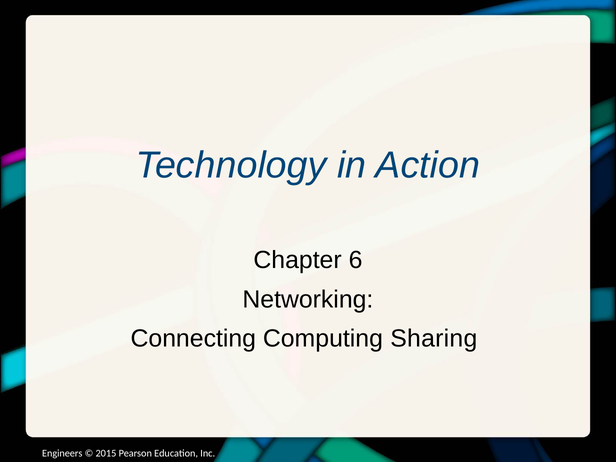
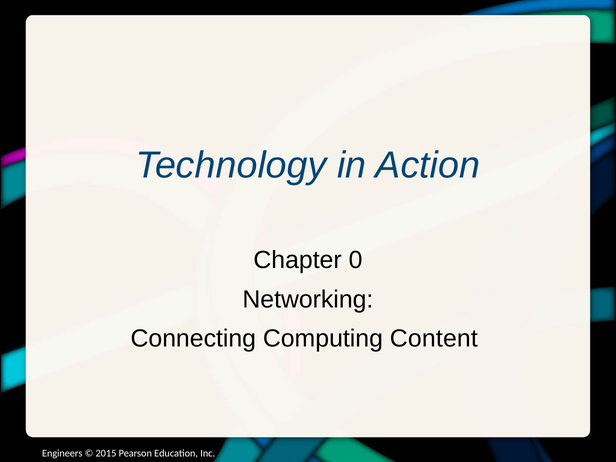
6: 6 -> 0 (356, 260)
Sharing: Sharing -> Content (434, 339)
